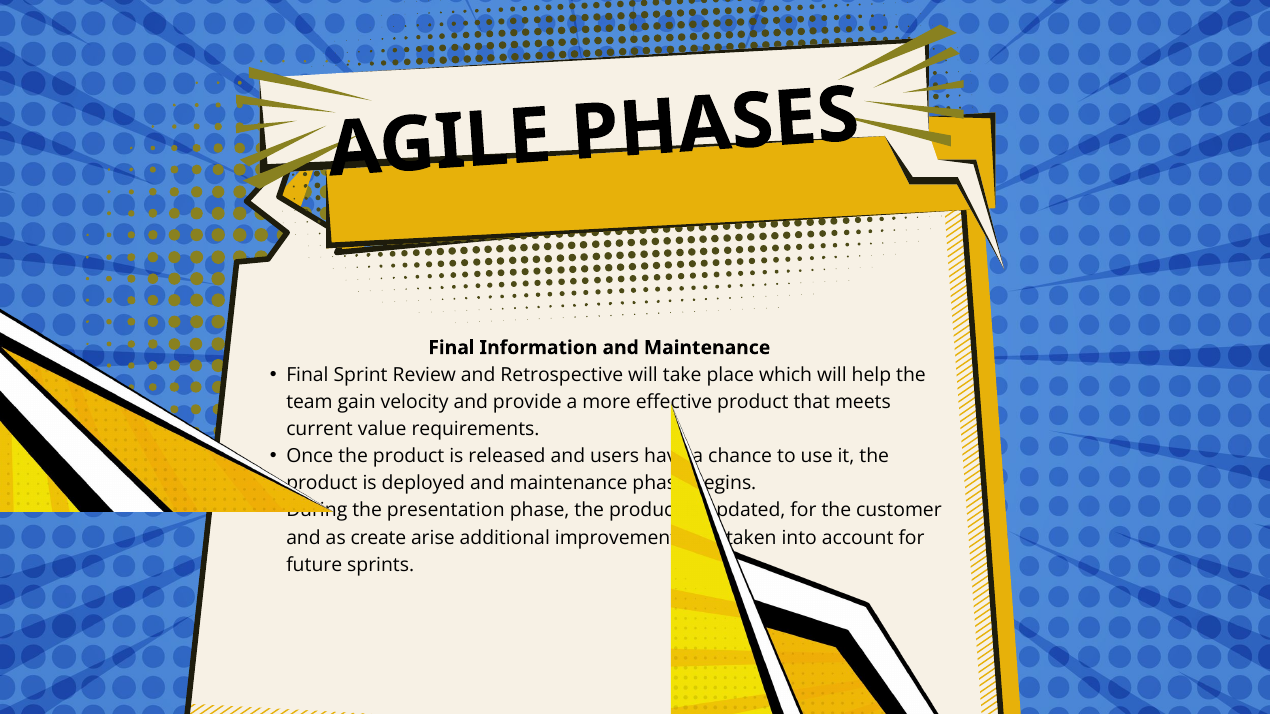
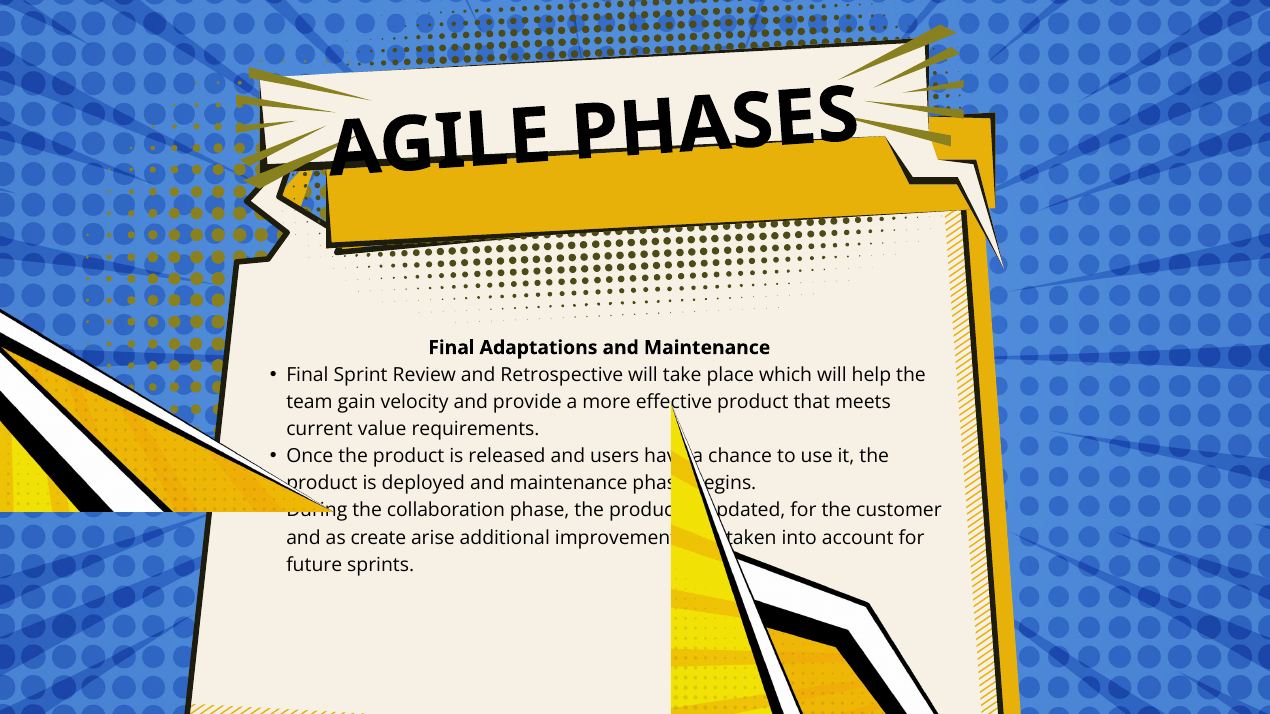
Information: Information -> Adaptations (539, 348)
presentation: presentation -> collaboration (446, 511)
